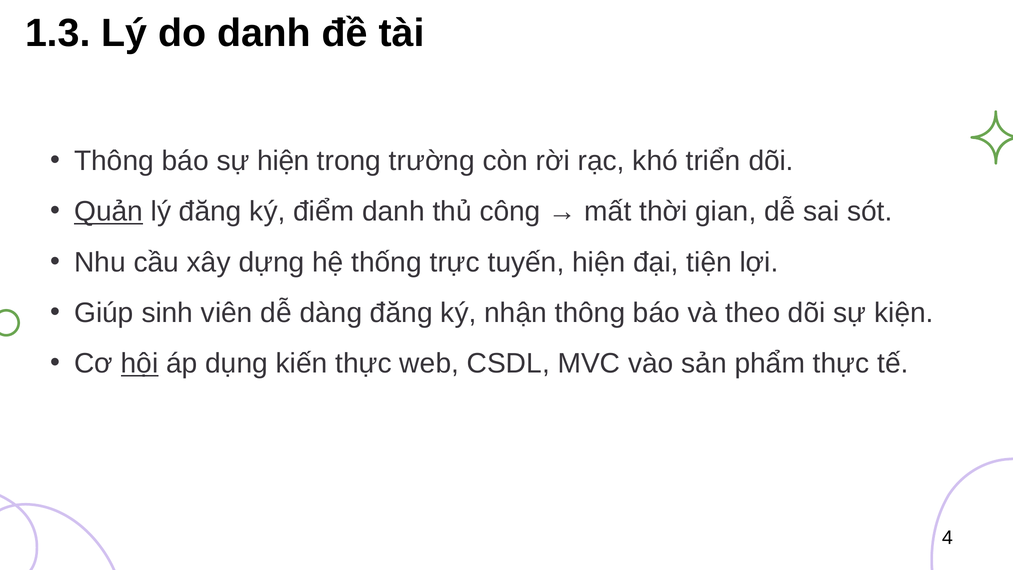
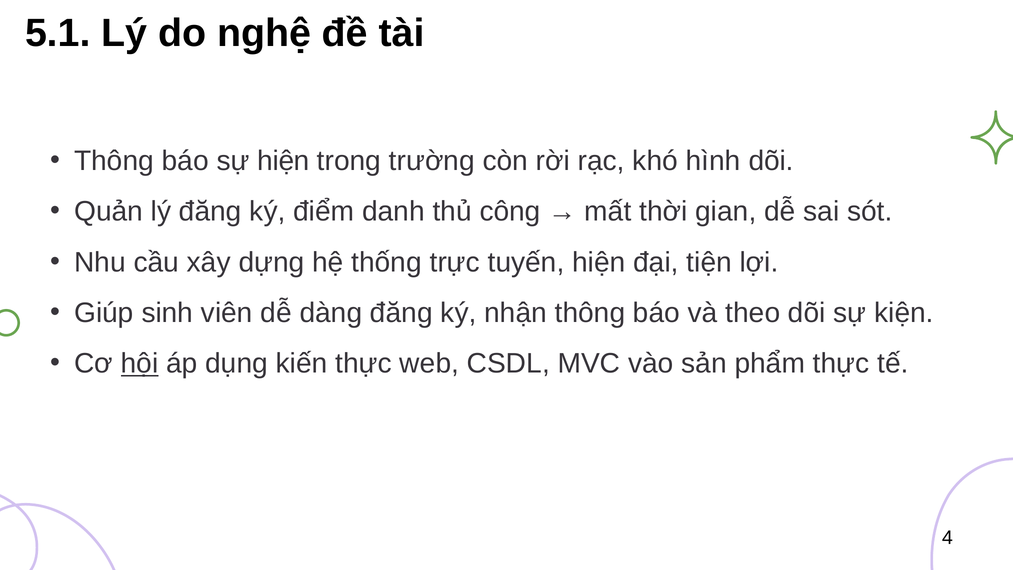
1.3: 1.3 -> 5.1 (58, 33)
do danh: danh -> nghệ (264, 33)
triển: triển -> hình (713, 161)
Quản underline: present -> none (109, 212)
